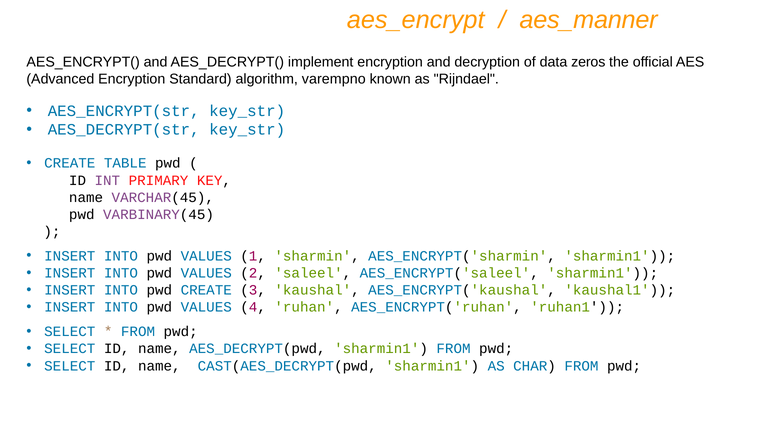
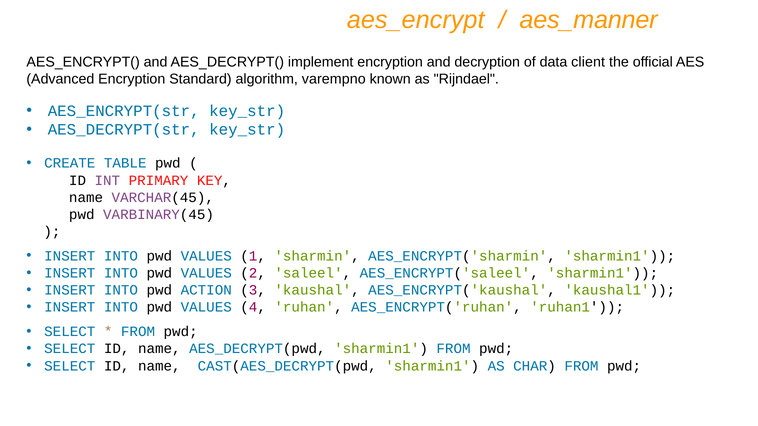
zeros: zeros -> client (588, 62)
pwd CREATE: CREATE -> ACTION (206, 290)
